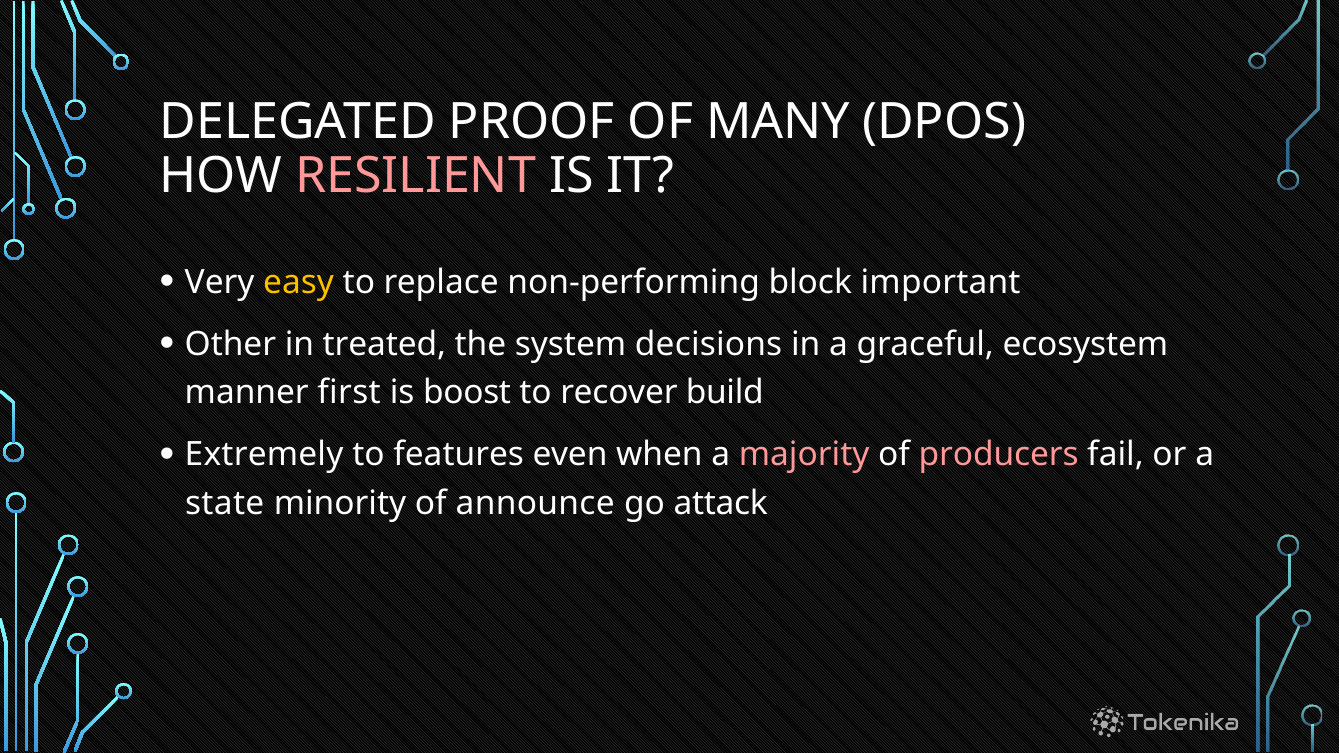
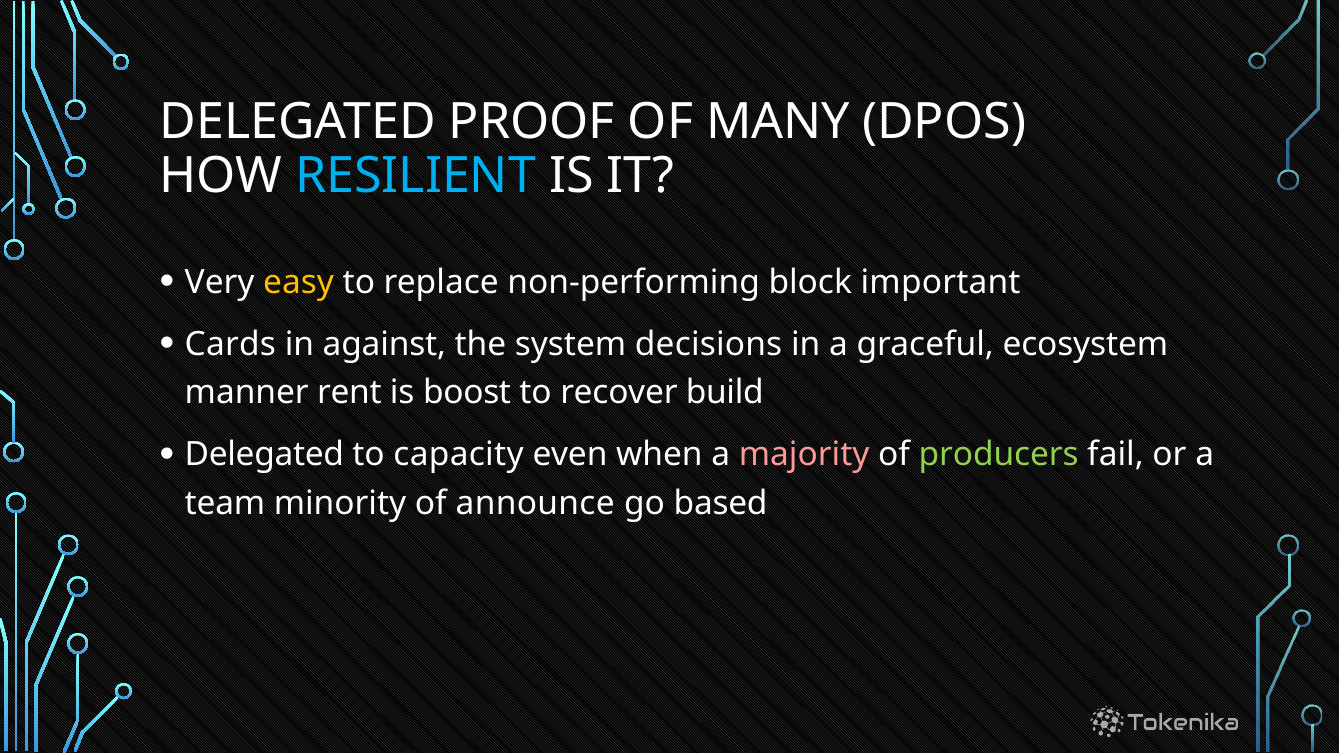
RESILIENT colour: pink -> light blue (416, 176)
Other: Other -> Cards (230, 345)
treated: treated -> against (384, 345)
first: first -> rent (349, 393)
Extremely: Extremely -> Delegated (264, 455)
features: features -> capacity (459, 455)
producers colour: pink -> light green (999, 455)
state: state -> team (225, 503)
attack: attack -> based (721, 503)
